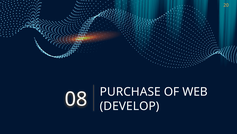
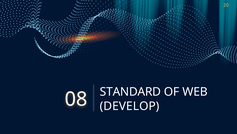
PURCHASE: PURCHASE -> STANDARD (130, 91)
